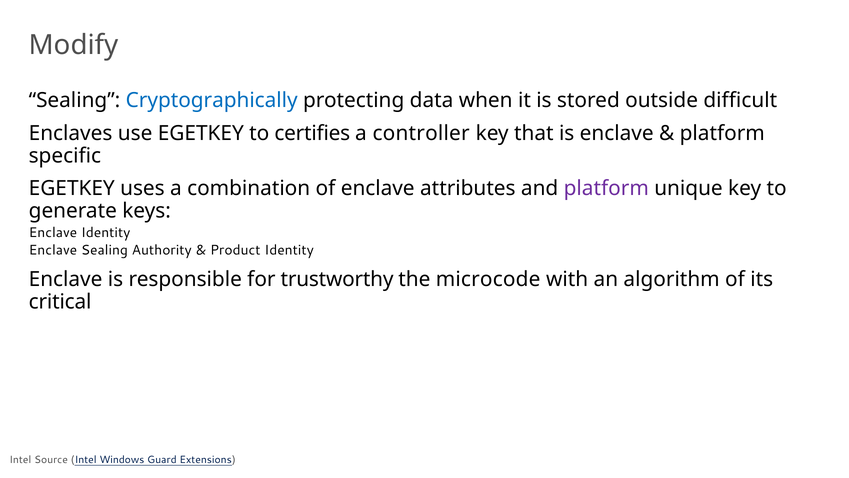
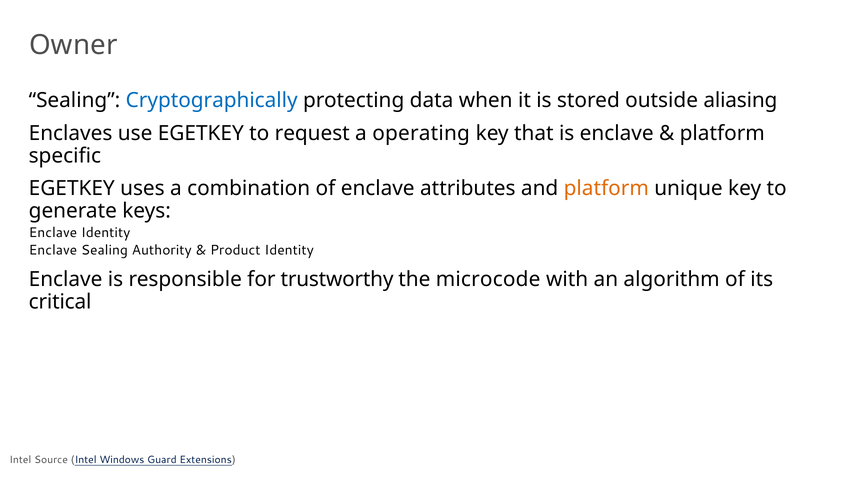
Modify: Modify -> Owner (73, 45)
difficult: difficult -> aliasing (740, 100)
certifies: certifies -> request (312, 133)
controller: controller -> operating (421, 133)
platform colour: purple -> orange (606, 188)
